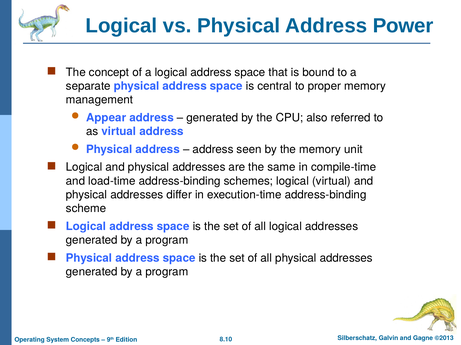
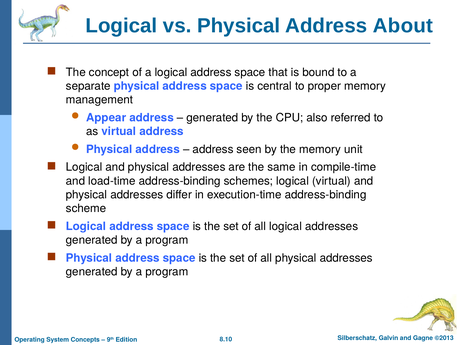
Power: Power -> About (403, 26)
